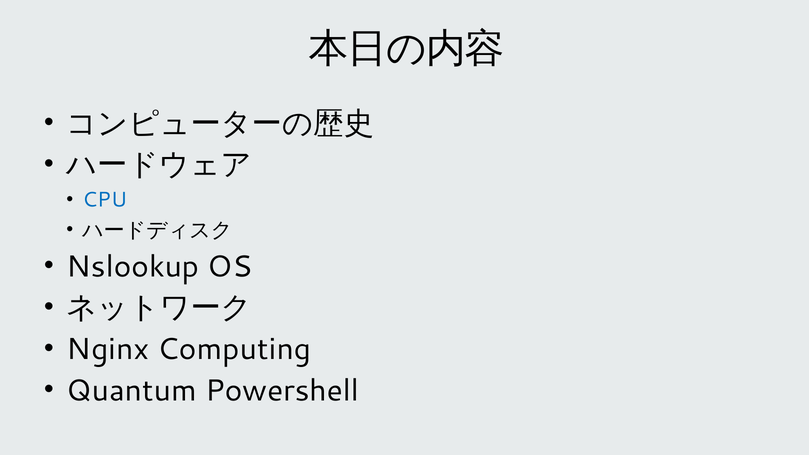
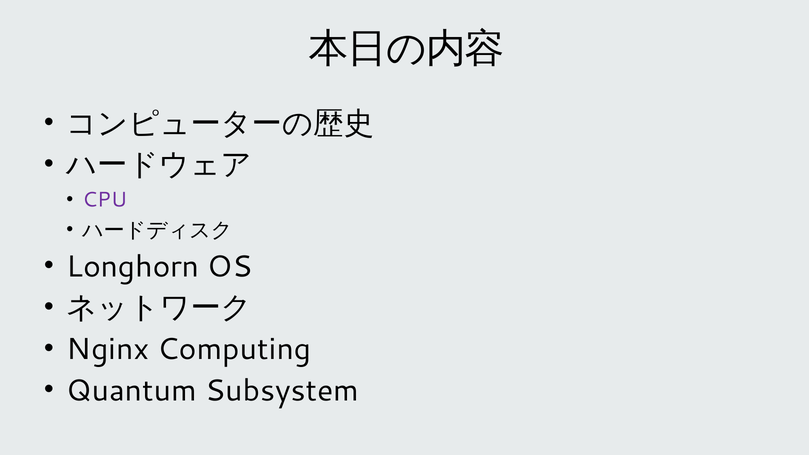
CPU colour: blue -> purple (105, 200)
Nslookup: Nslookup -> Longhorn (133, 267)
Powershell: Powershell -> Subsystem (282, 391)
